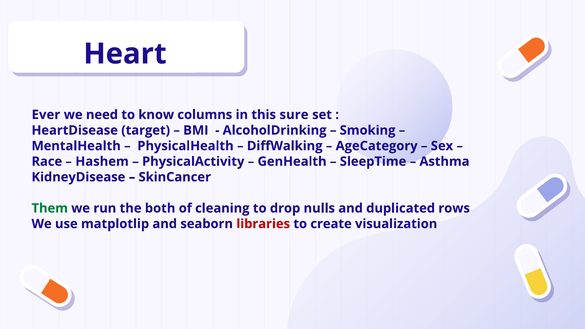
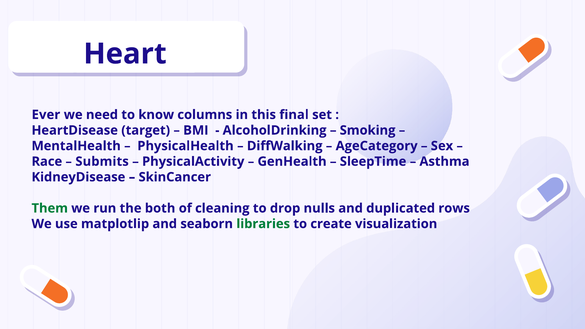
sure: sure -> final (294, 115)
Hashem: Hashem -> Submits (102, 162)
libraries colour: red -> green (263, 224)
